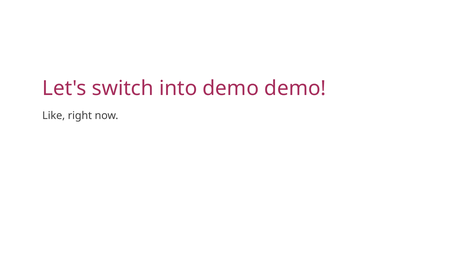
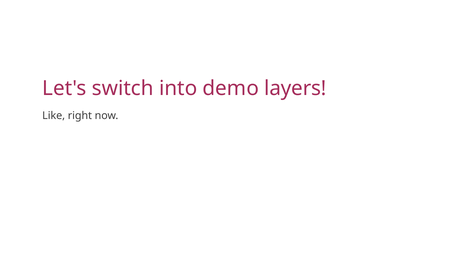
demo demo: demo -> layers (295, 88)
